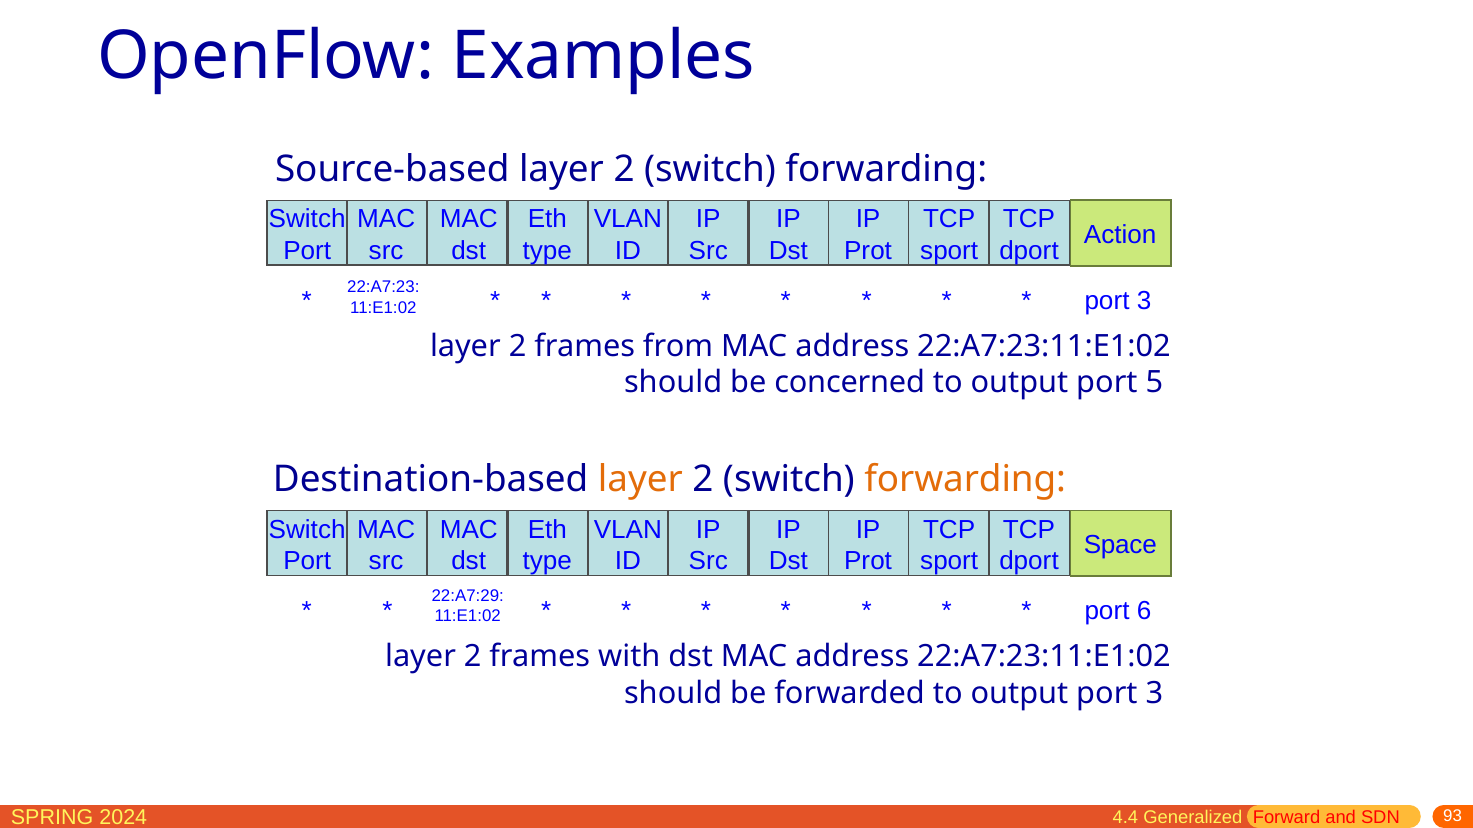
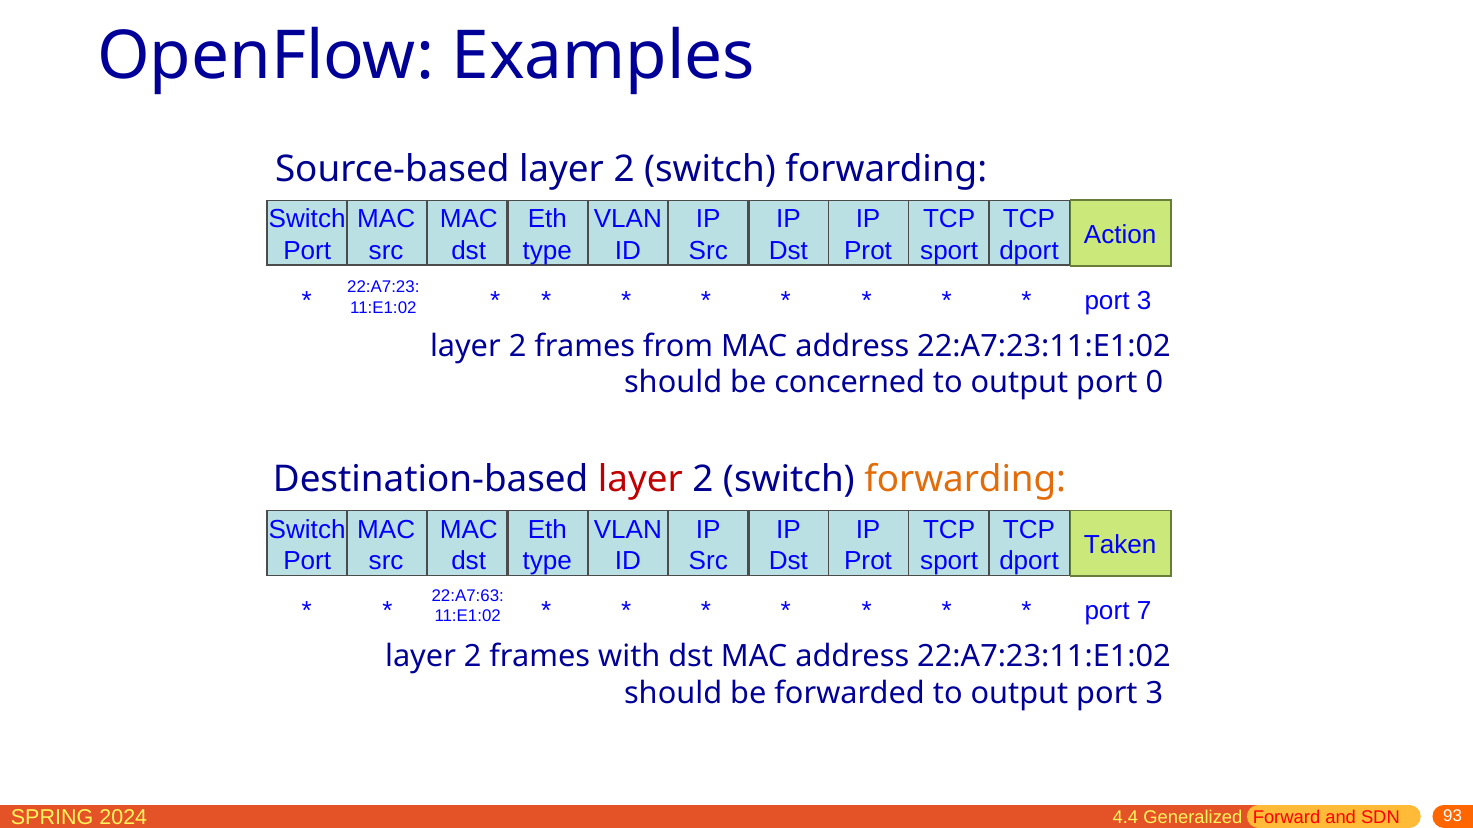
5: 5 -> 0 (1154, 383)
layer colour: orange -> red (640, 479)
Space: Space -> Taken (1120, 545)
22:A7:29: 22:A7:29 -> 22:A7:63 (468, 596)
6: 6 -> 7 (1144, 611)
